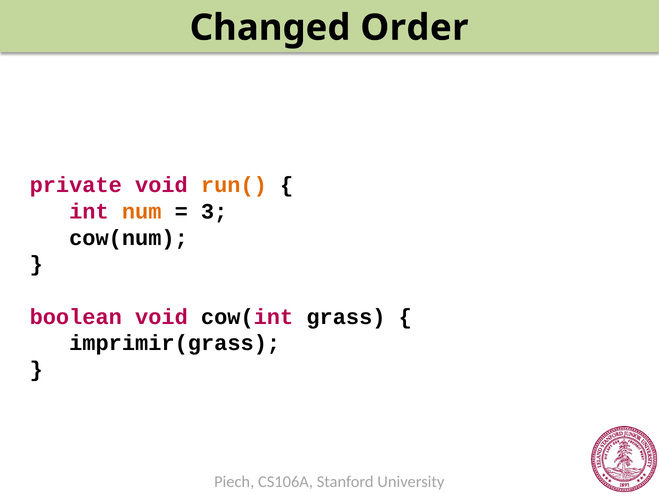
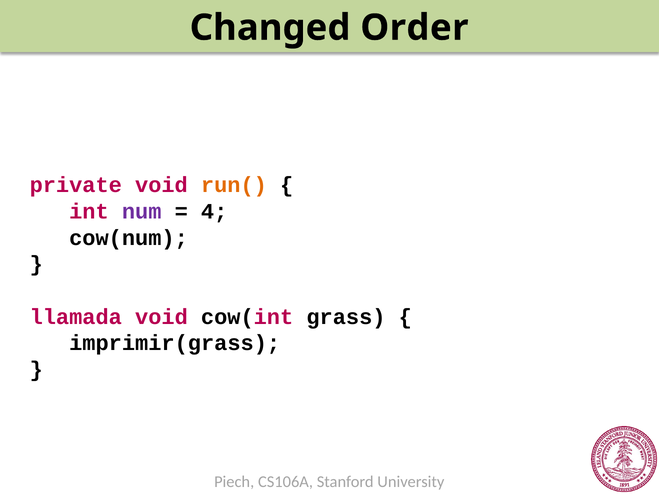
num colour: orange -> purple (142, 212)
3: 3 -> 4 (214, 212)
boolean: boolean -> llamada (76, 317)
